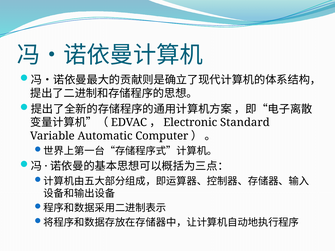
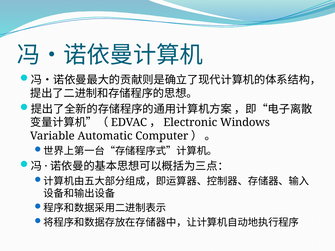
Standard: Standard -> Windows (245, 123)
